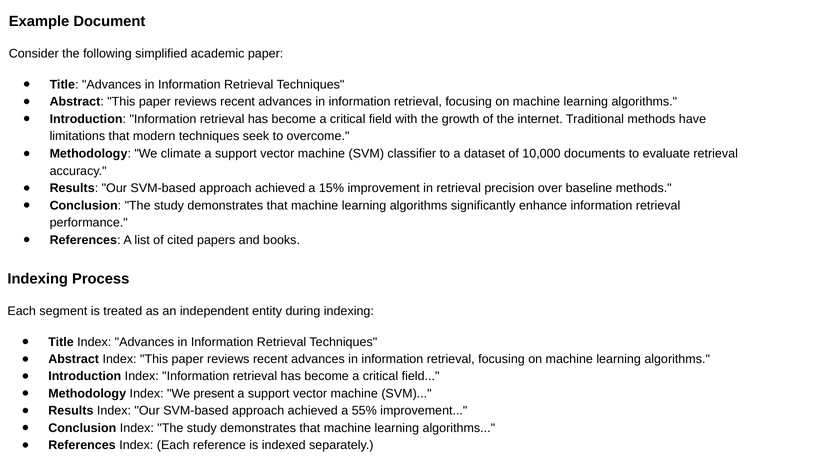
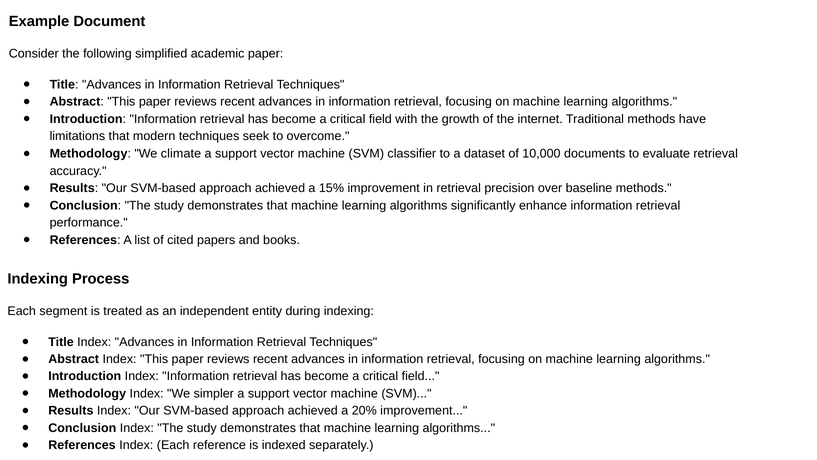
present: present -> simpler (214, 393)
55%: 55% -> 20% (364, 410)
